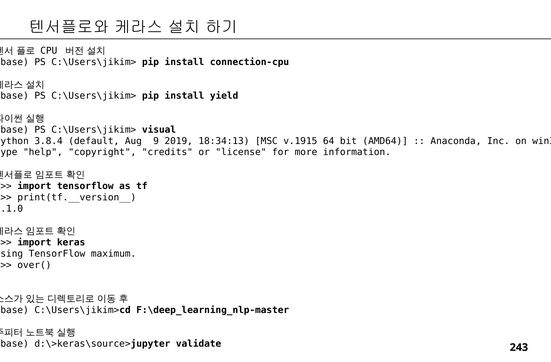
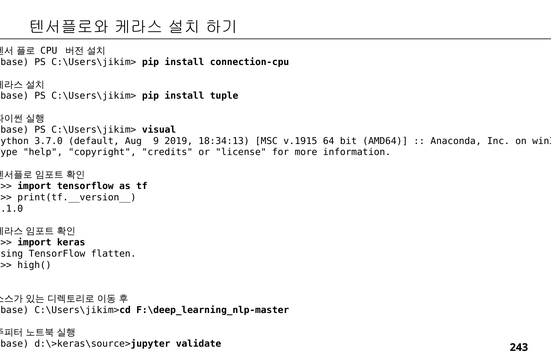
yield: yield -> tuple (224, 96)
3.8.4: 3.8.4 -> 3.7.0 (49, 141)
maximum: maximum -> flatten (114, 254)
over(: over( -> high( (34, 265)
